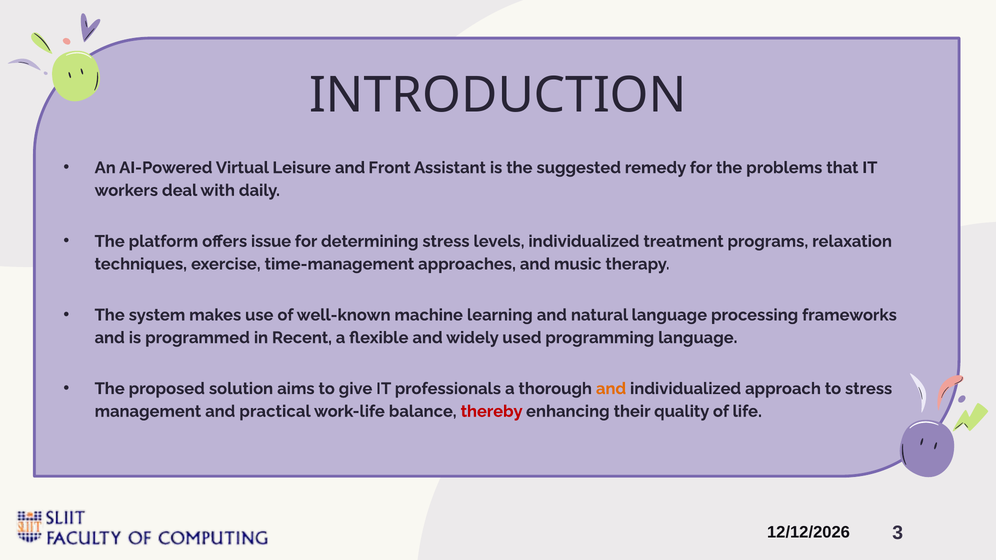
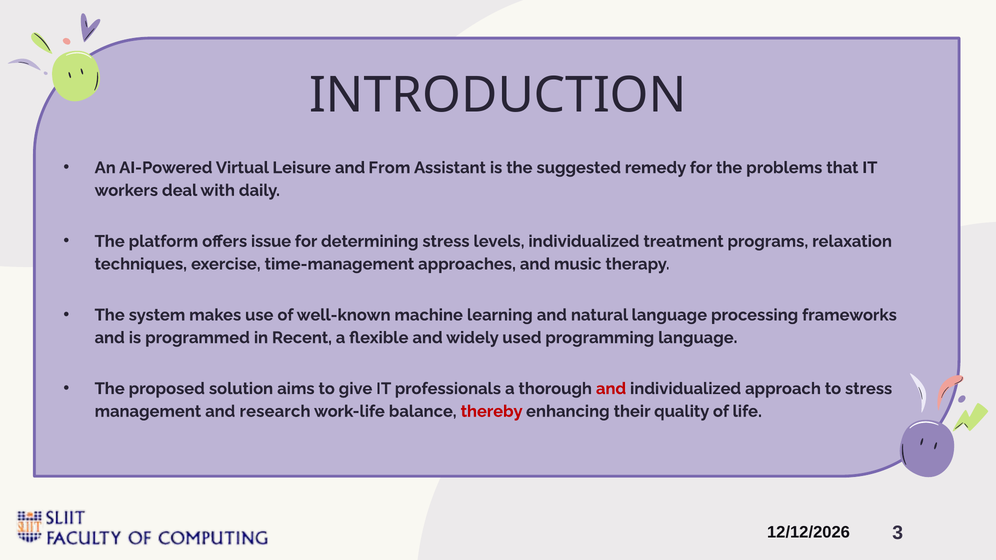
Front: Front -> From (389, 168)
and colour: orange -> red (611, 389)
practical: practical -> research (275, 412)
